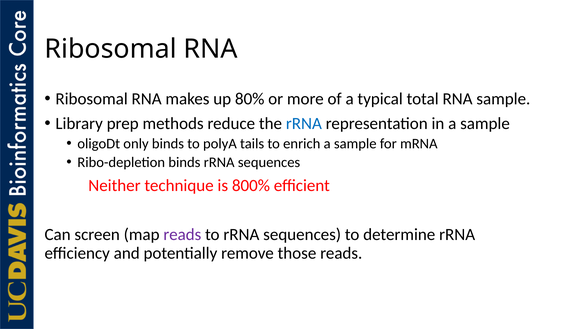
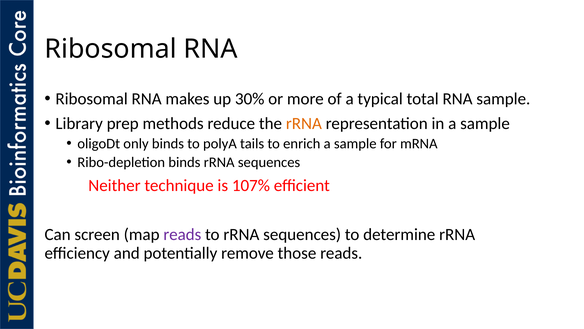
80%: 80% -> 30% (250, 99)
rRNA colour: blue -> orange (304, 123)
800%: 800% -> 107% (251, 185)
